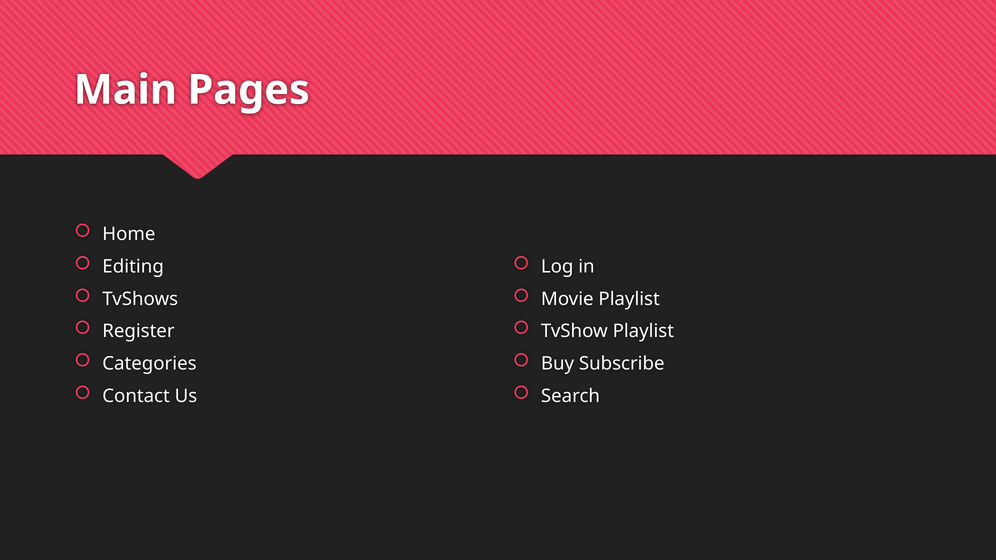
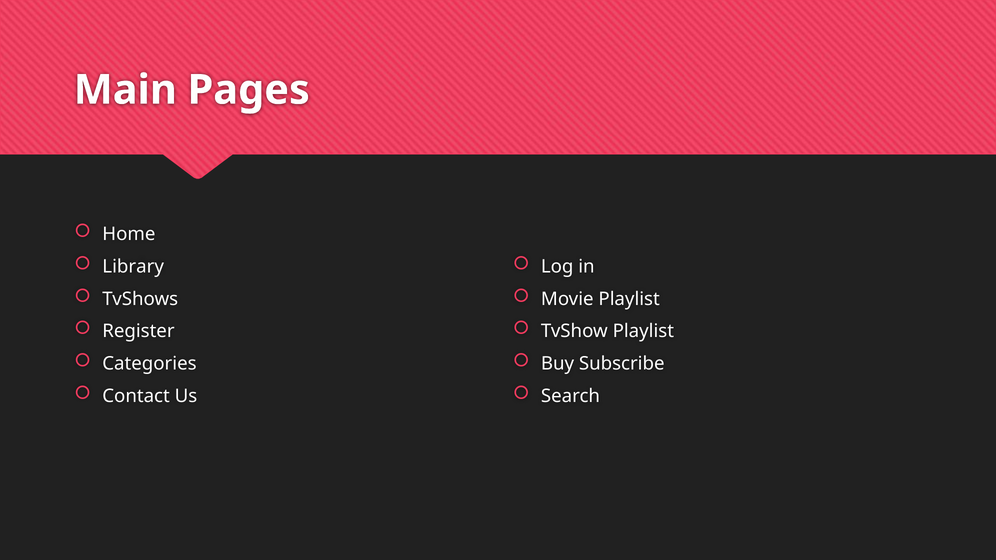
Editing: Editing -> Library (133, 267)
